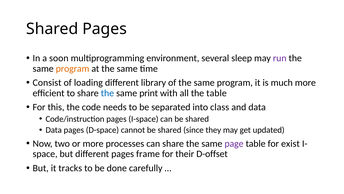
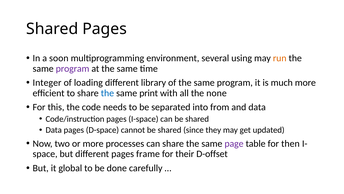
sleep: sleep -> using (242, 58)
run colour: purple -> orange (280, 58)
program colour: orange -> purple (73, 68)
Consist: Consist -> Integer (47, 82)
the table: table -> none (217, 93)
class: class -> from (220, 107)
exist: exist -> then (290, 143)
tracks: tracks -> global (70, 168)
